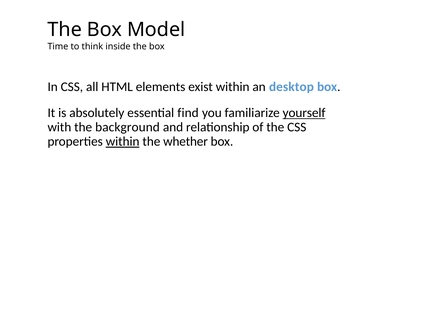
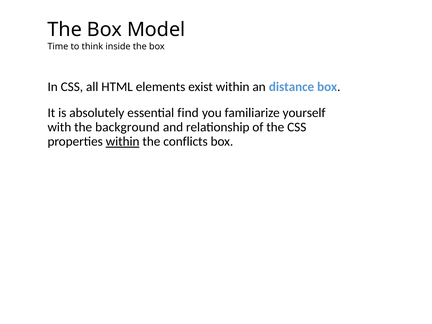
desktop: desktop -> distance (292, 87)
yourself underline: present -> none (304, 113)
whether: whether -> conflicts (185, 141)
